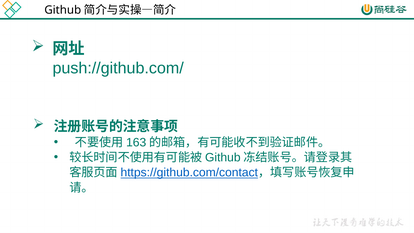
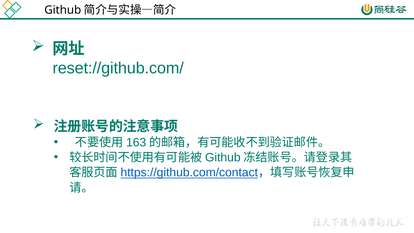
push://github.com/: push://github.com/ -> reset://github.com/ (118, 68)
